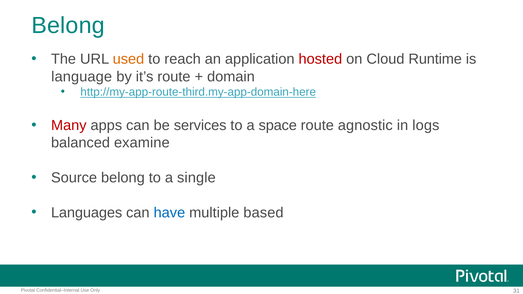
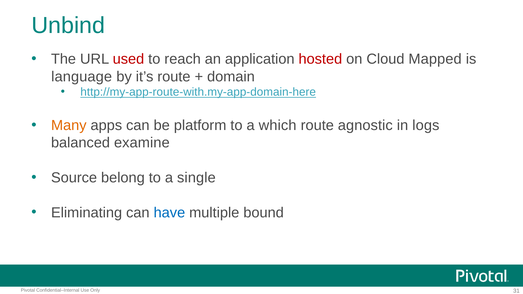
Belong: Belong -> Unbind (68, 26)
used colour: orange -> red (128, 59)
Runtime: Runtime -> Mapped (435, 59)
http://my-app-route-third.my-app-domain-here: http://my-app-route-third.my-app-domain-here -> http://my-app-route-with.my-app-domain-here (198, 92)
Many colour: red -> orange (69, 125)
services: services -> platform (200, 125)
space: space -> which (278, 125)
Languages: Languages -> Eliminating (87, 213)
based: based -> bound (264, 213)
